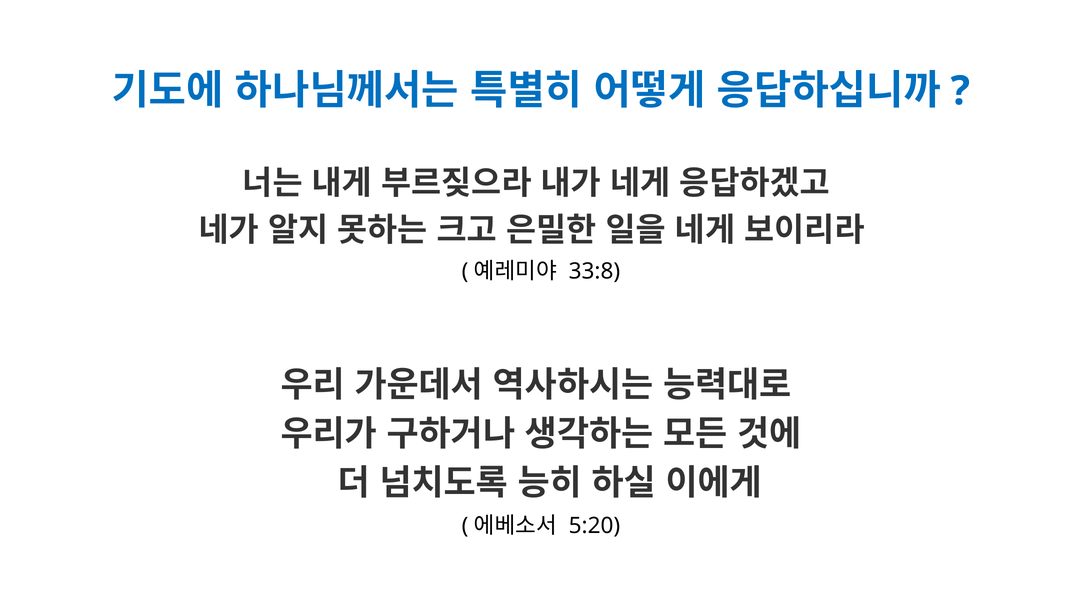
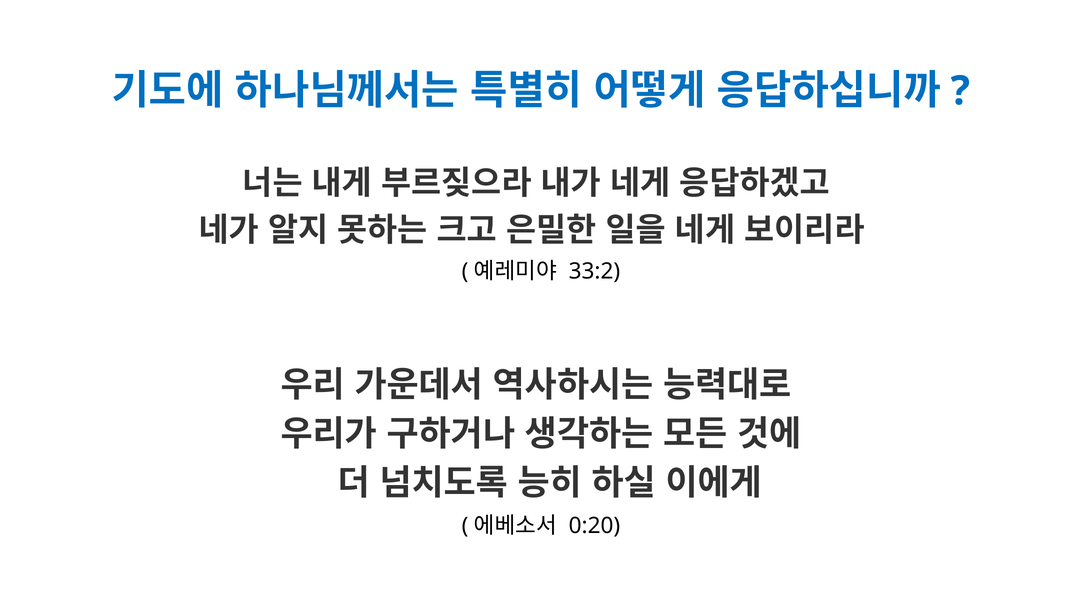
33:8: 33:8 -> 33:2 (594, 271)
5:20: 5:20 -> 0:20 (594, 525)
